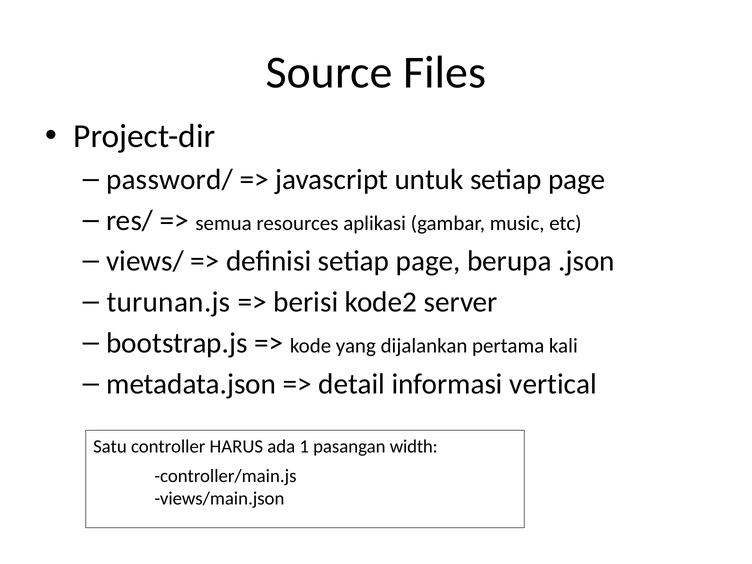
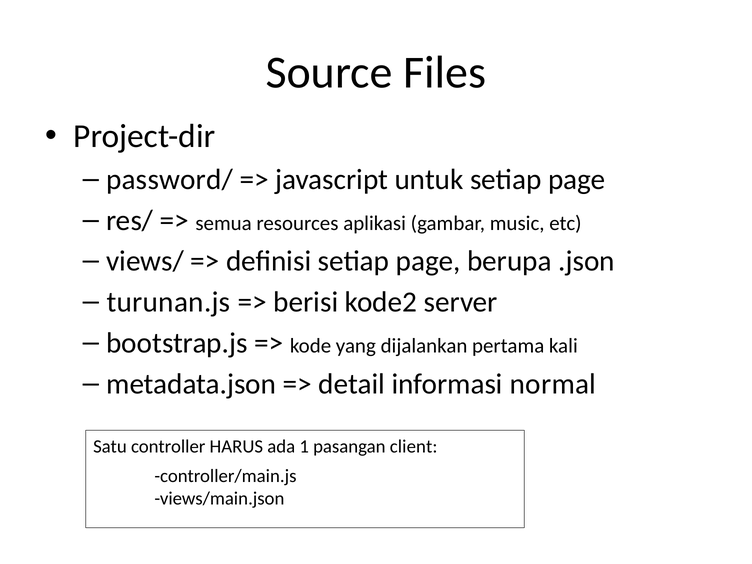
vertical: vertical -> normal (553, 384)
width: width -> client (414, 446)
